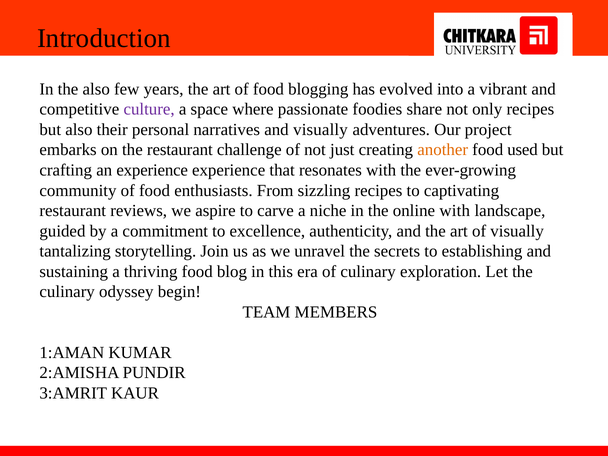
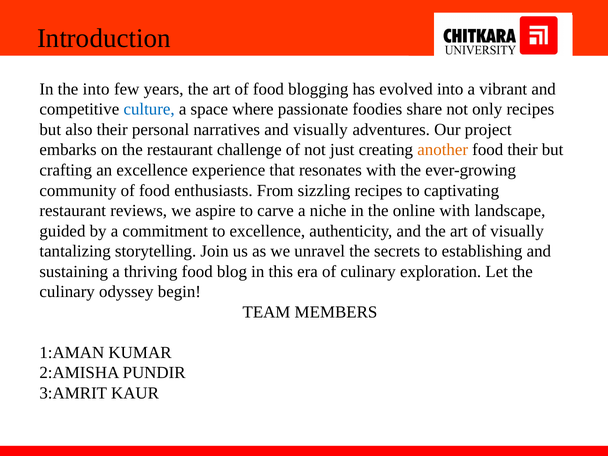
the also: also -> into (96, 89)
culture colour: purple -> blue (149, 109)
food used: used -> their (523, 150)
an experience: experience -> excellence (152, 170)
